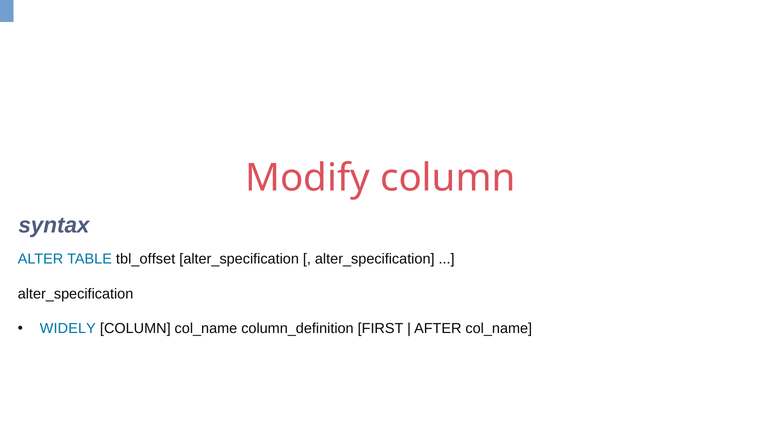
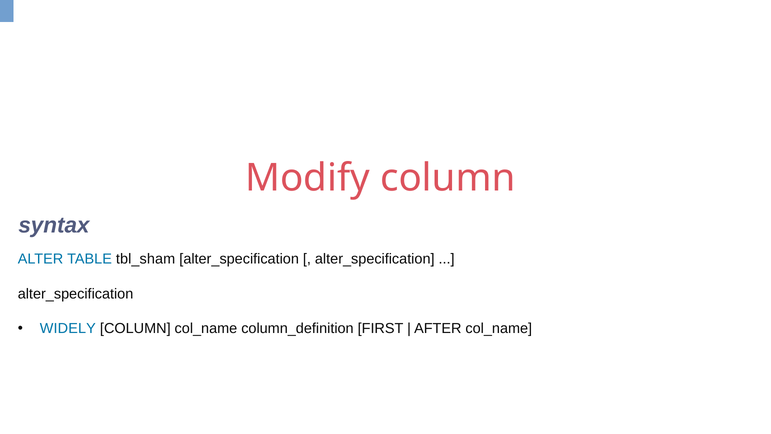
tbl_offset: tbl_offset -> tbl_sham (146, 259)
